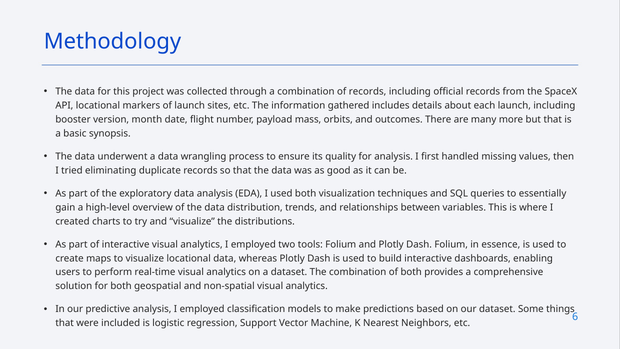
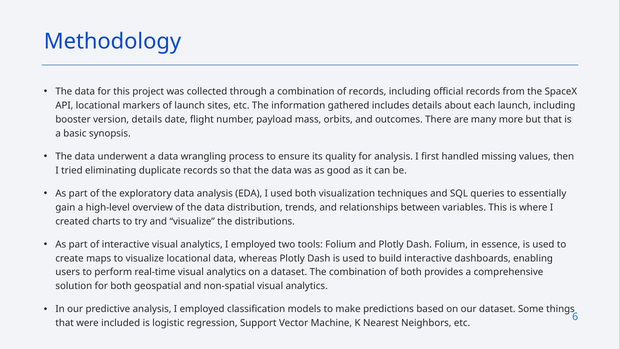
version month: month -> details (147, 119)
